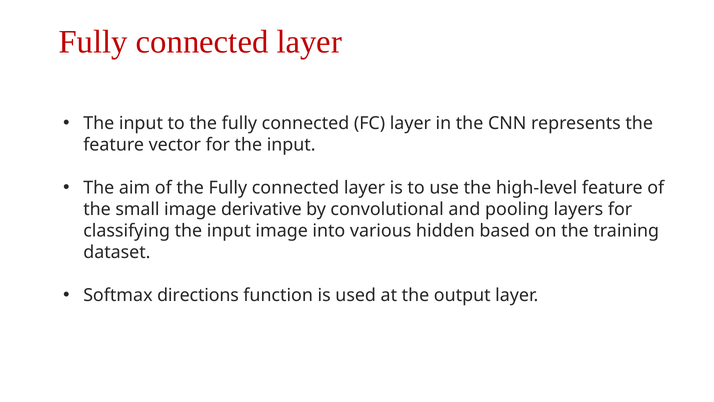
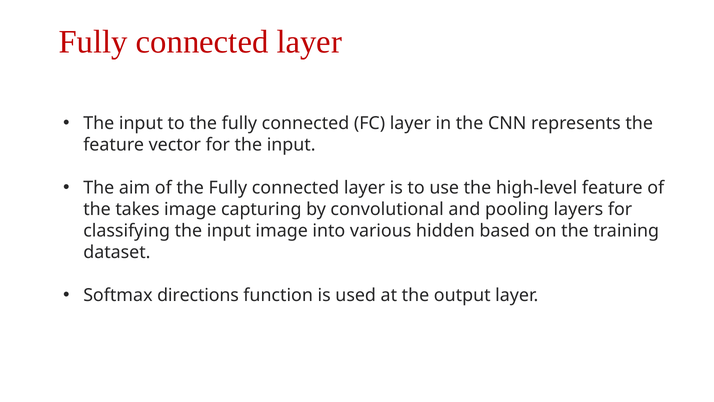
small: small -> takes (137, 209)
derivative: derivative -> capturing (261, 209)
